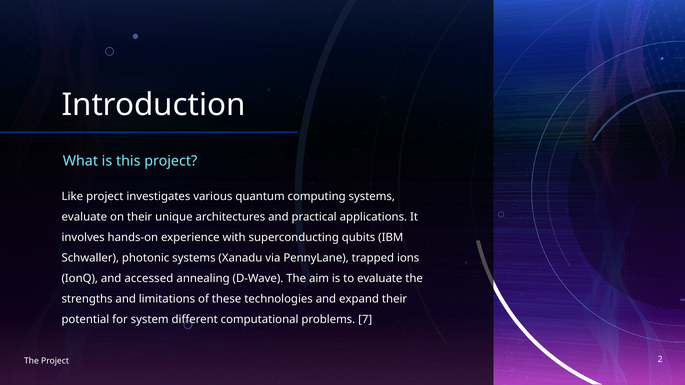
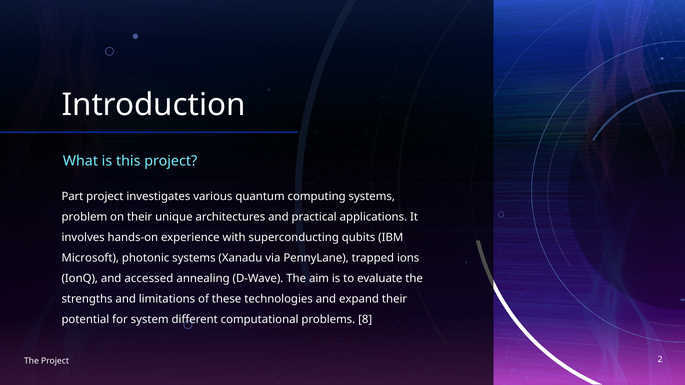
Like: Like -> Part (72, 197)
evaluate: evaluate -> problem (84, 217)
Schwaller: Schwaller -> Microsoft (90, 258)
7: 7 -> 8 (365, 320)
